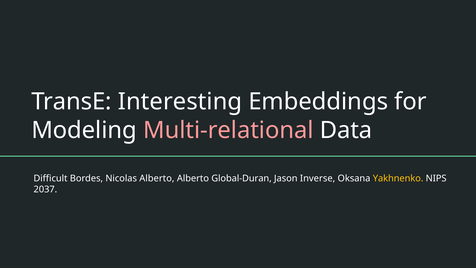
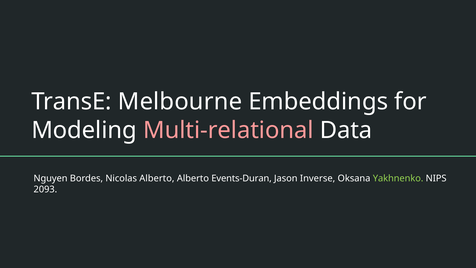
Interesting: Interesting -> Melbourne (180, 102)
Difficult: Difficult -> Nguyen (51, 178)
Global-Duran: Global-Duran -> Events-Duran (242, 178)
Yakhnenko colour: yellow -> light green (398, 178)
2037: 2037 -> 2093 (45, 189)
